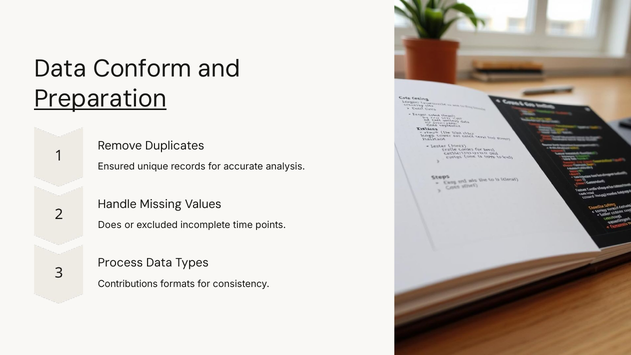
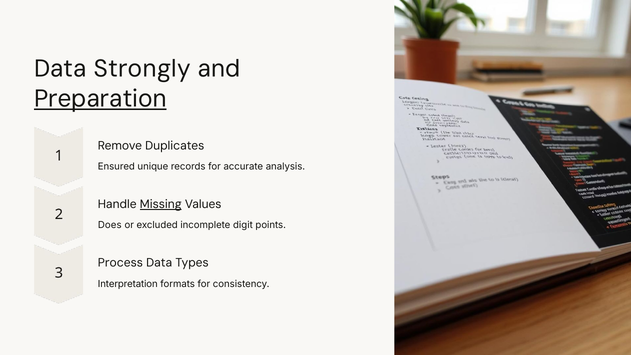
Conform: Conform -> Strongly (142, 69)
Missing underline: none -> present (161, 204)
time: time -> digit (243, 225)
Contributions: Contributions -> Interpretation (128, 284)
